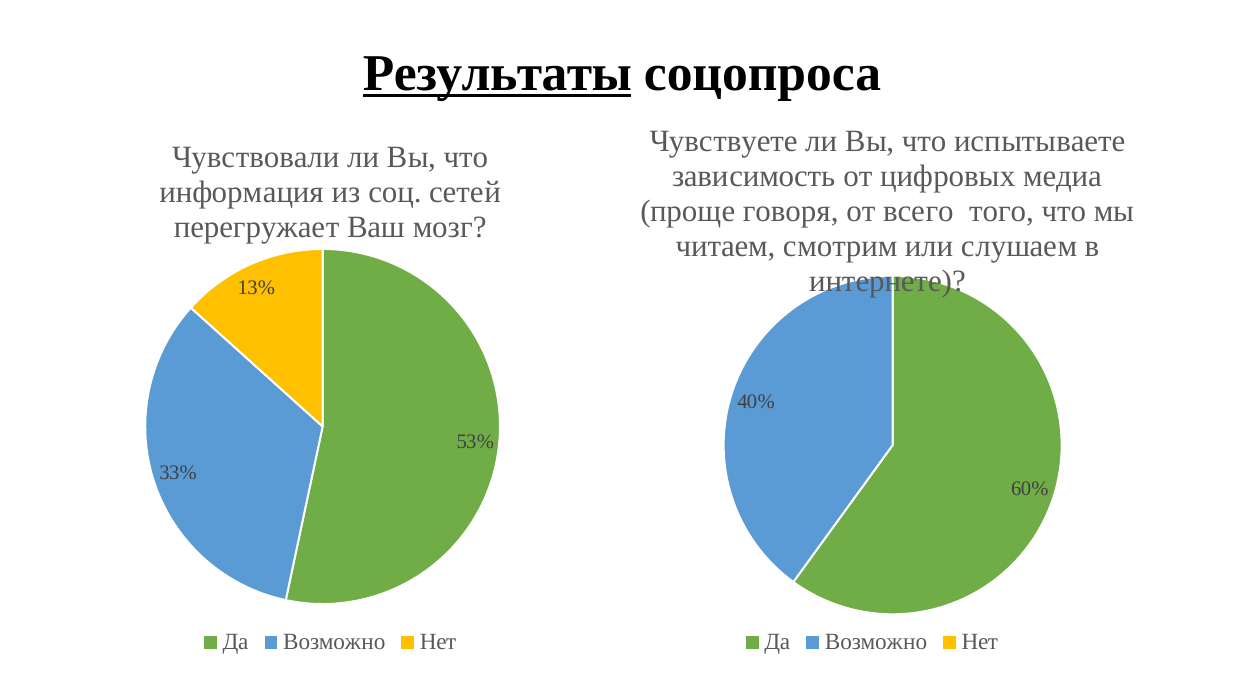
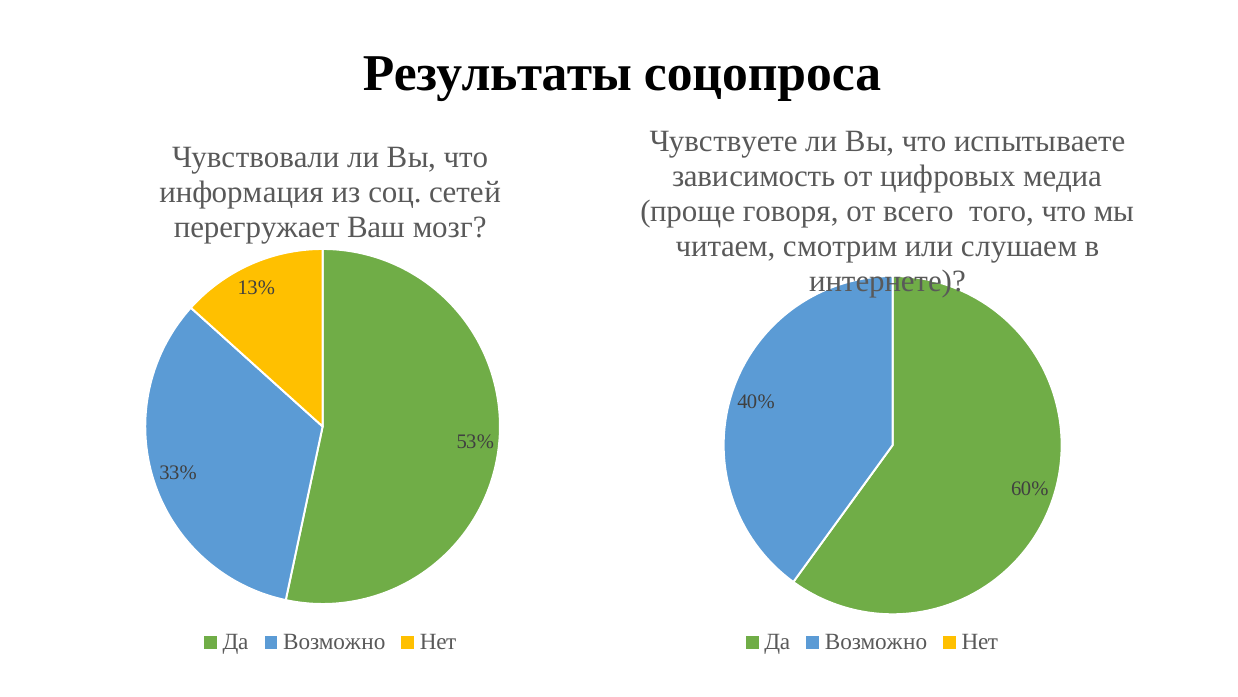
Результаты underline: present -> none (497, 73)
